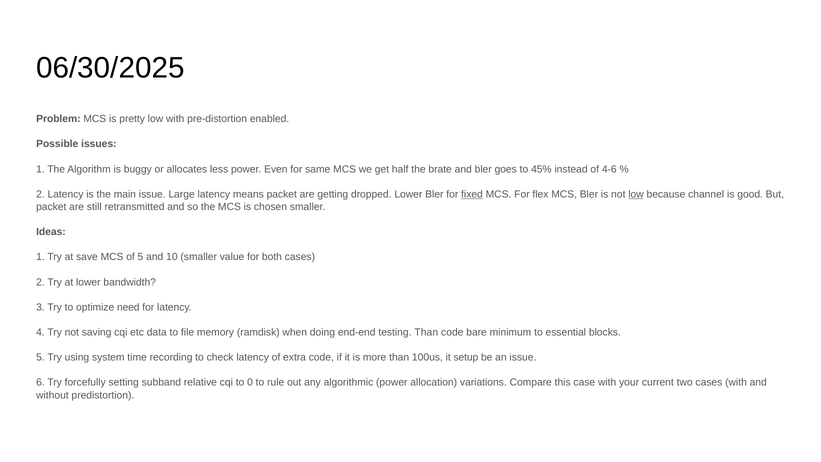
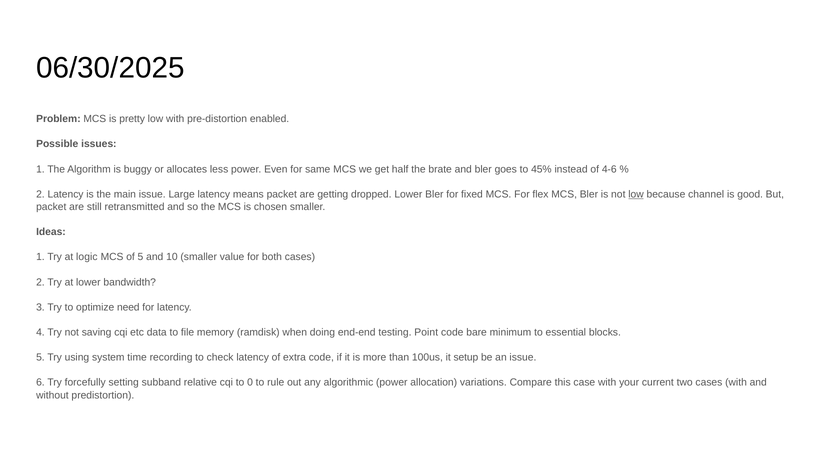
fixed underline: present -> none (472, 194)
save: save -> logic (87, 257)
testing Than: Than -> Point (426, 332)
